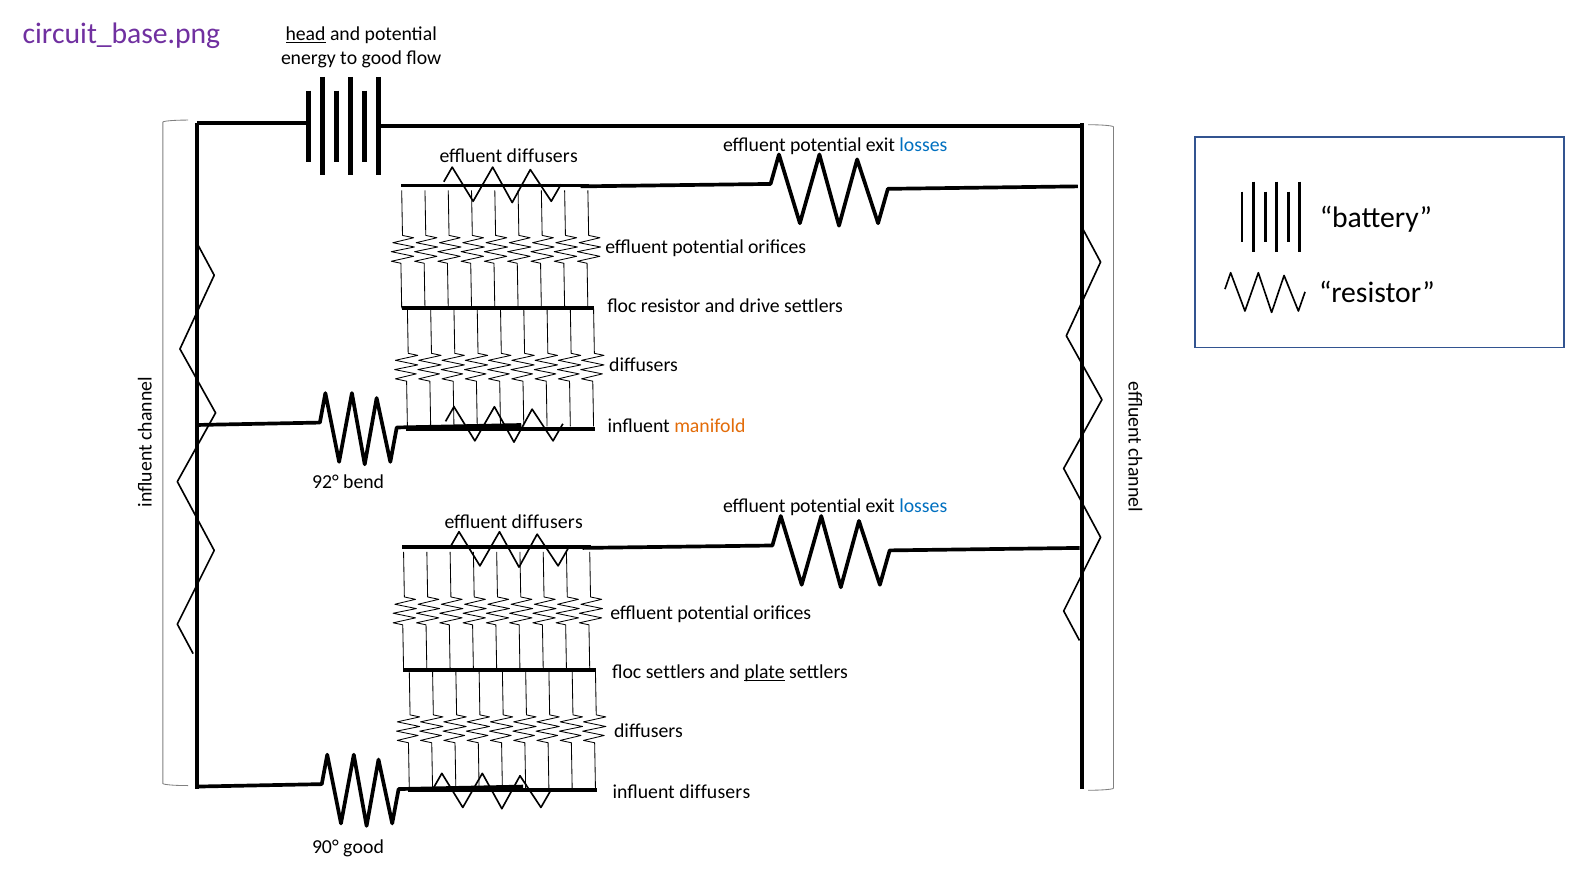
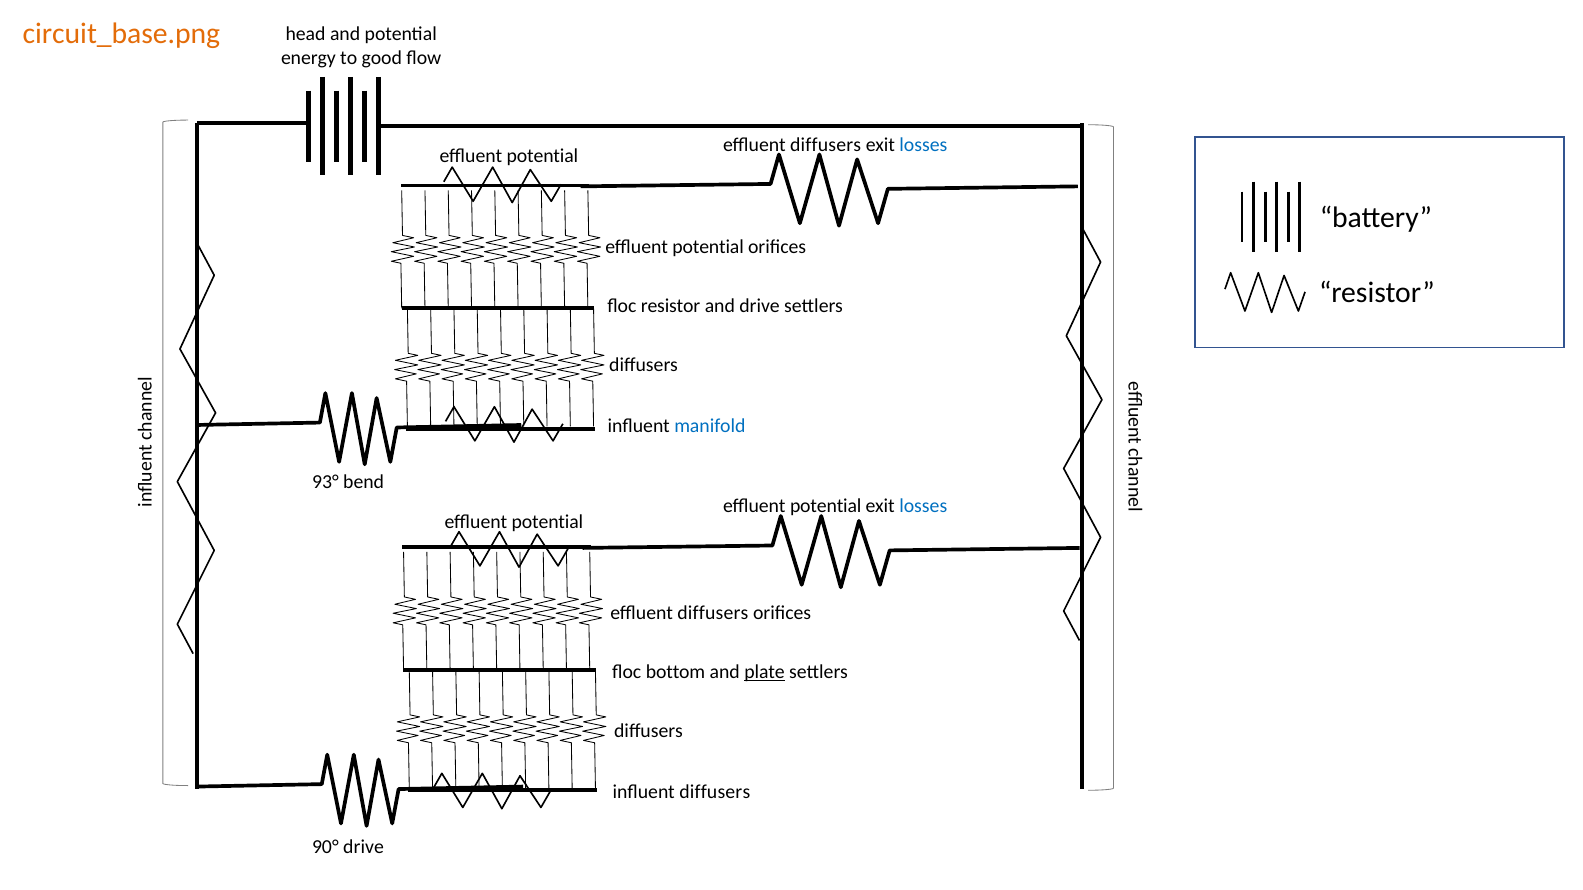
circuit_base.png colour: purple -> orange (121, 34)
head underline: present -> none (306, 34)
potential: potential -> diffusers (826, 145)
diffusers: diffusers -> potential (542, 156)
manifold colour: orange -> blue (710, 426)
92°: 92° -> 93° (325, 483)
diffusers: diffusers -> potential (547, 523)
potential: potential -> diffusers (713, 614)
floc settlers: settlers -> bottom (676, 672)
90° good: good -> drive (364, 848)
